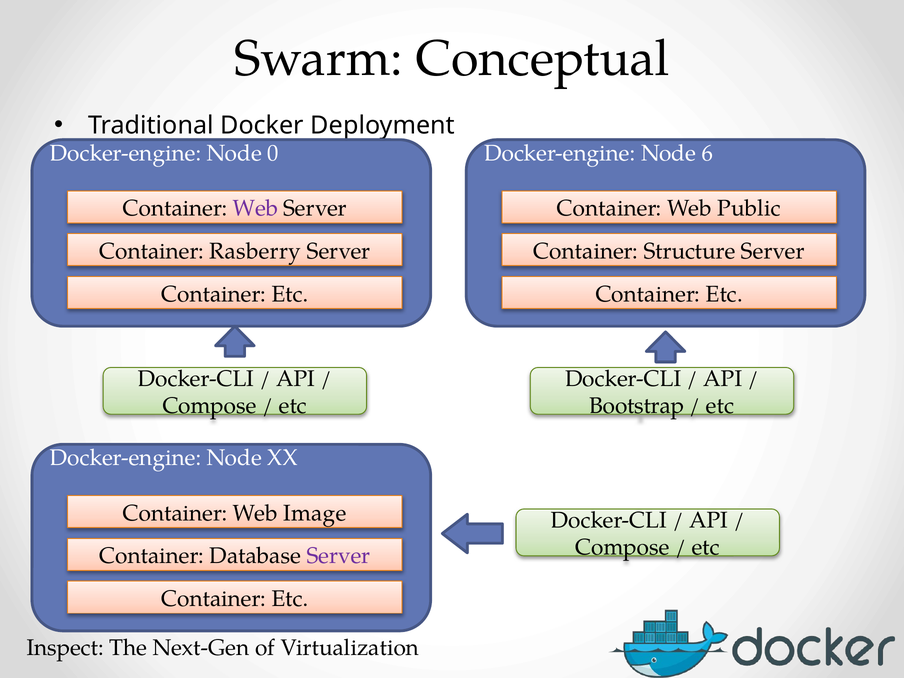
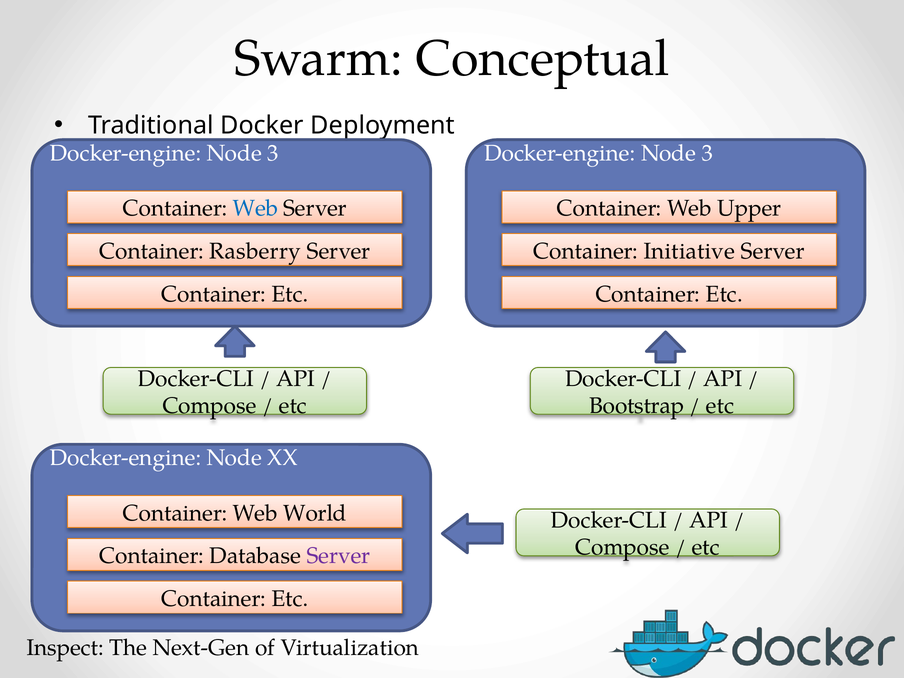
0: 0 -> 3 (273, 153)
6: 6 -> 3 (707, 153)
Web colour: purple -> blue (255, 209)
Public: Public -> Upper (749, 209)
Structure: Structure -> Initiative (689, 251)
Image: Image -> World (315, 513)
